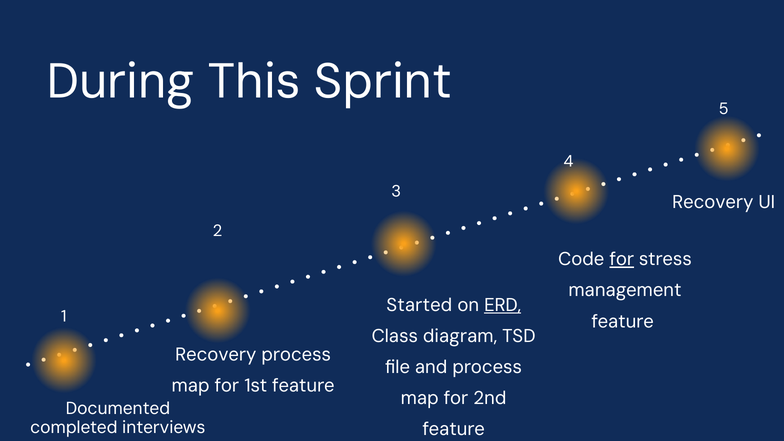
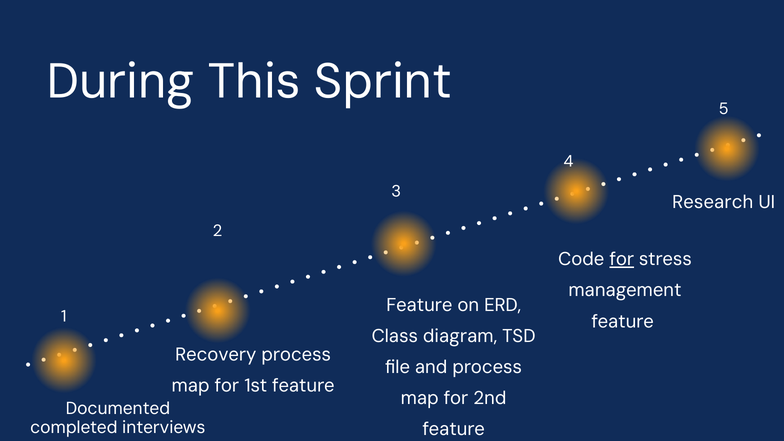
Recovery: Recovery -> Research (713, 202)
Started: Started -> Feature (419, 305)
ERD underline: present -> none (503, 305)
